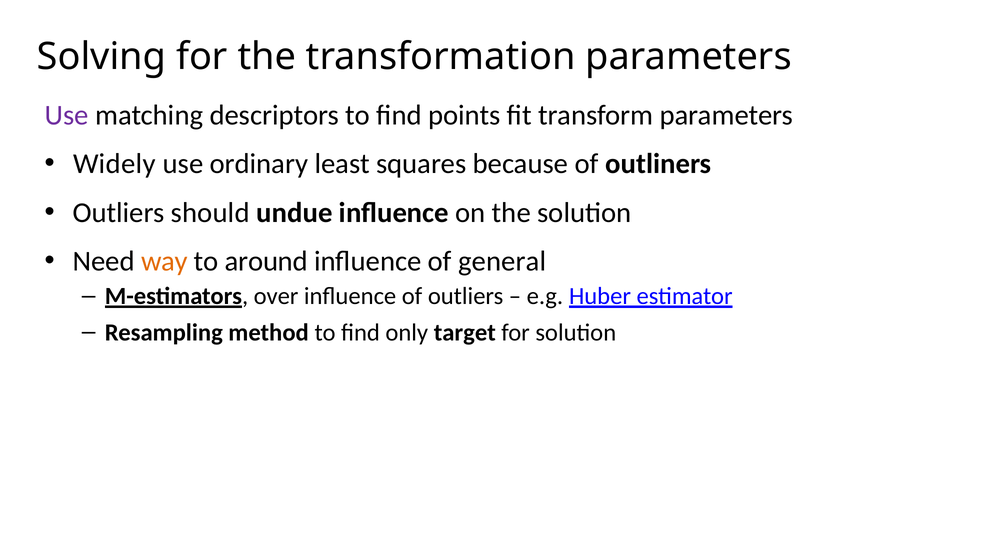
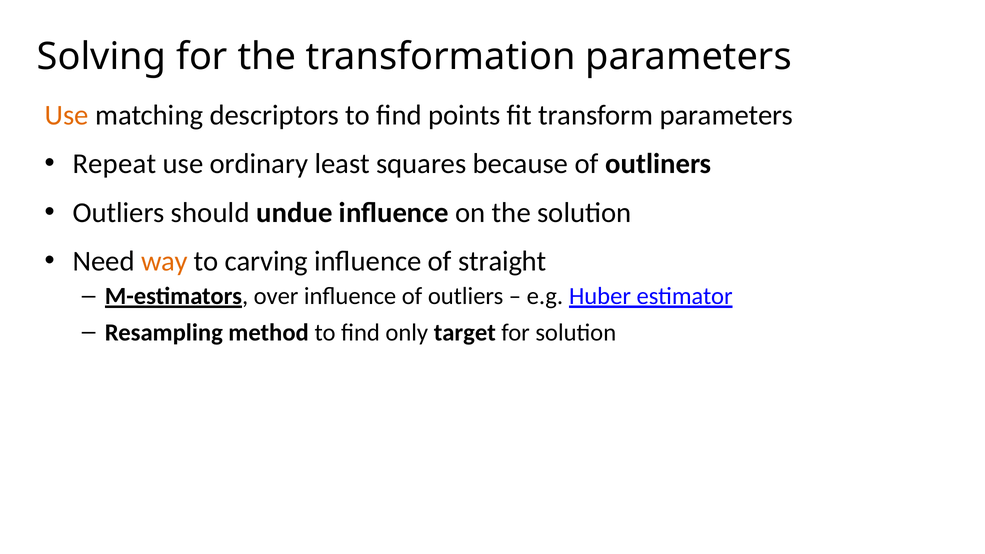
Use colour: purple -> orange (67, 115)
Widely: Widely -> Repeat (114, 164)
around: around -> carving (266, 261)
general: general -> straight (502, 261)
